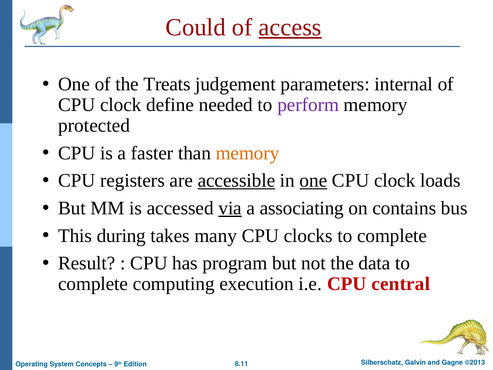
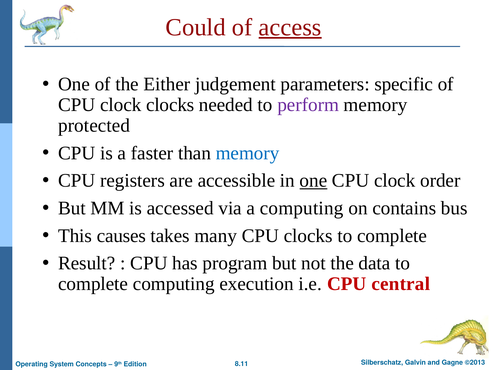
Treats: Treats -> Either (167, 84)
internal: internal -> specific (404, 84)
clock define: define -> clocks (170, 105)
memory colour: orange -> blue (248, 153)
accessible underline: present -> none (236, 180)
loads: loads -> order (440, 180)
via underline: present -> none (230, 208)
a associating: associating -> computing (302, 208)
during: during -> causes (121, 236)
